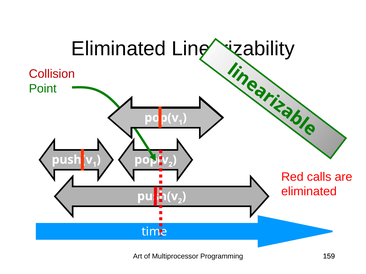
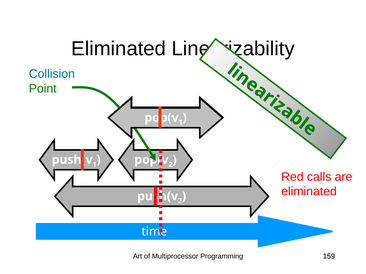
Collision colour: red -> blue (52, 74)
